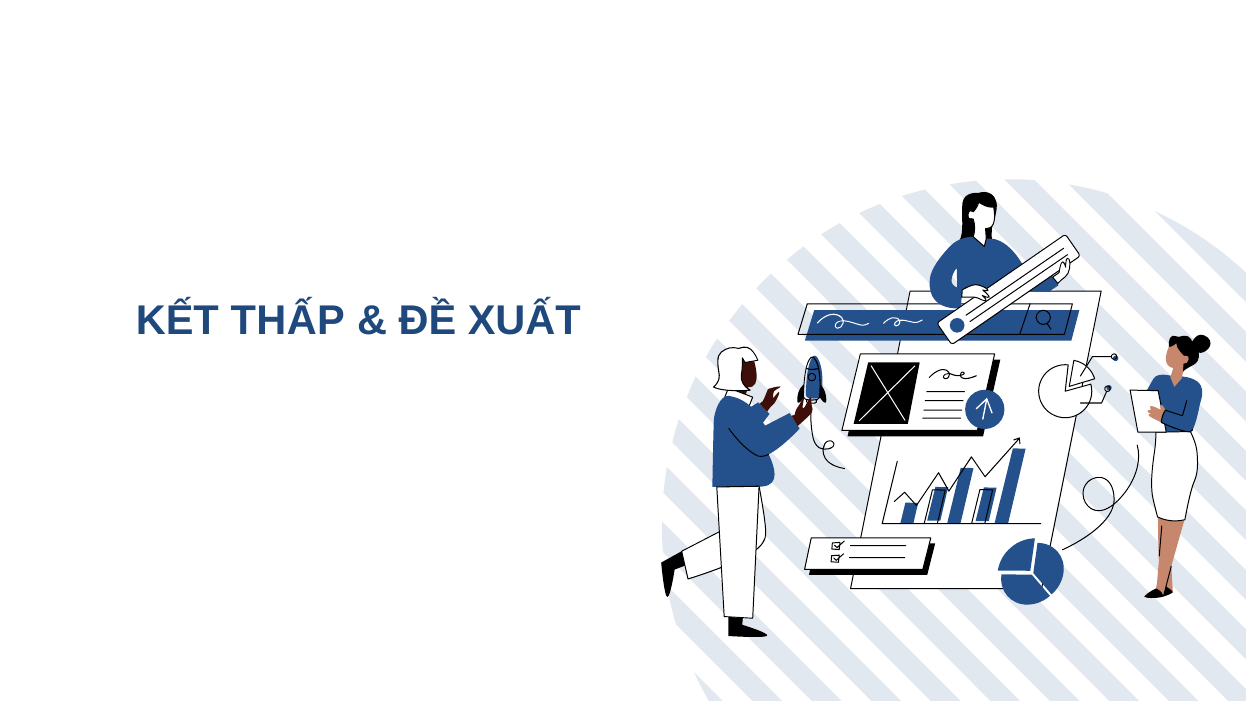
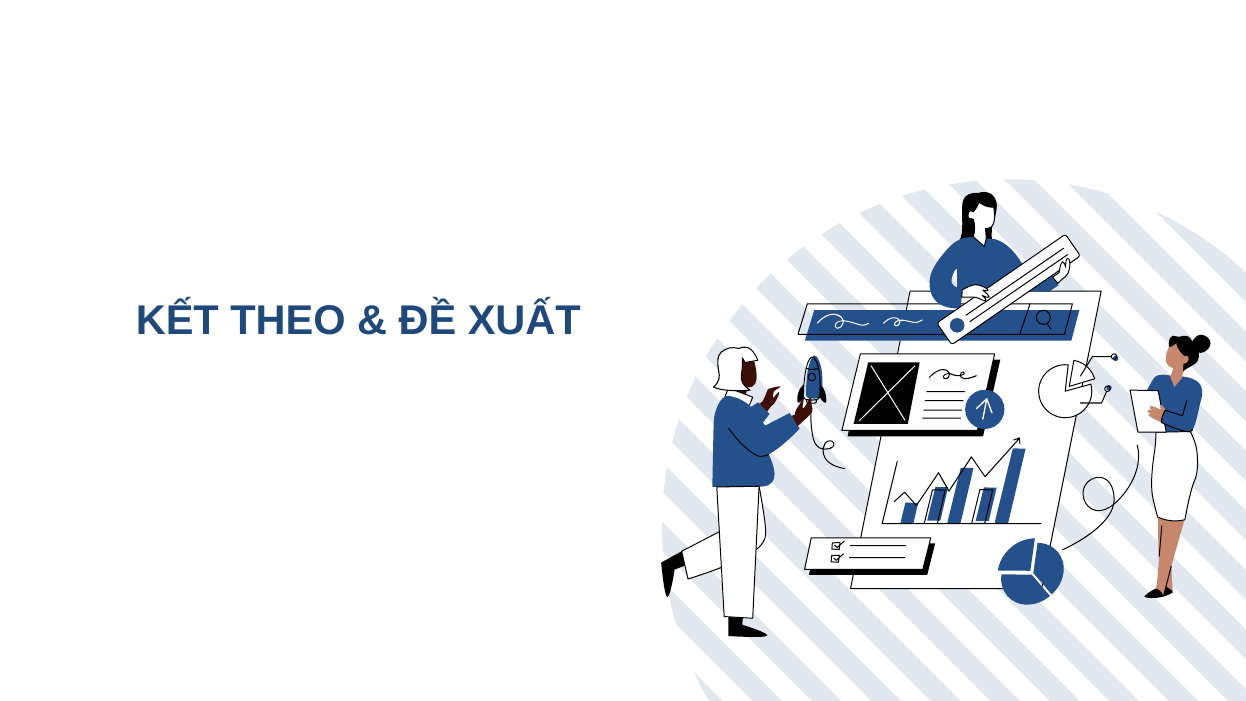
THẤP: THẤP -> THEO (288, 320)
